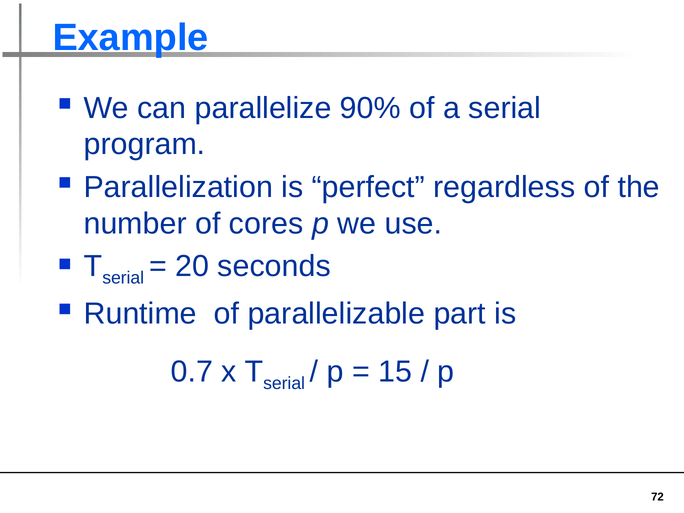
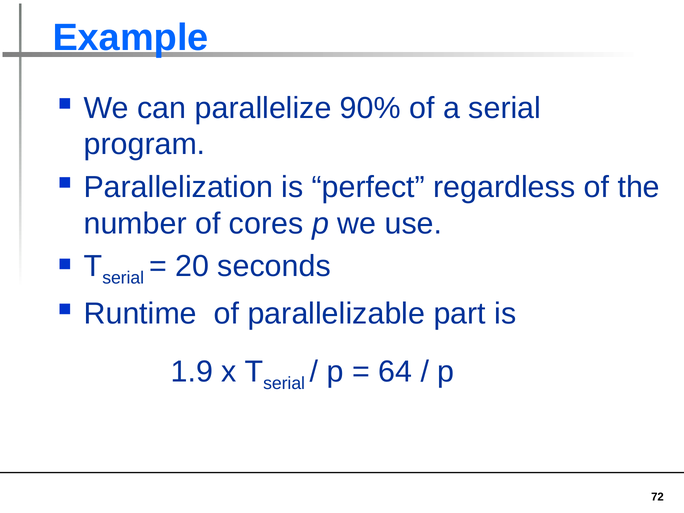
0.7: 0.7 -> 1.9 (192, 372)
15: 15 -> 64 (395, 372)
